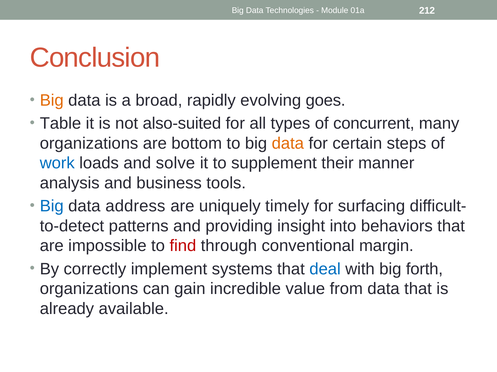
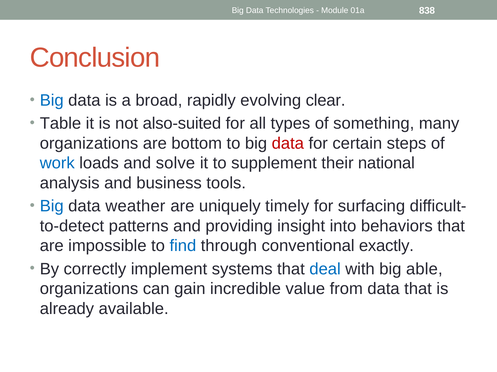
212: 212 -> 838 (427, 11)
Big colour: orange -> blue (52, 101)
goes: goes -> clear (326, 101)
concurrent: concurrent -> something (374, 124)
data colour: orange -> red (288, 144)
manner: manner -> national (386, 164)
address: address -> weather (135, 207)
find colour: red -> blue (183, 246)
margin: margin -> exactly (386, 246)
forth: forth -> able (424, 270)
